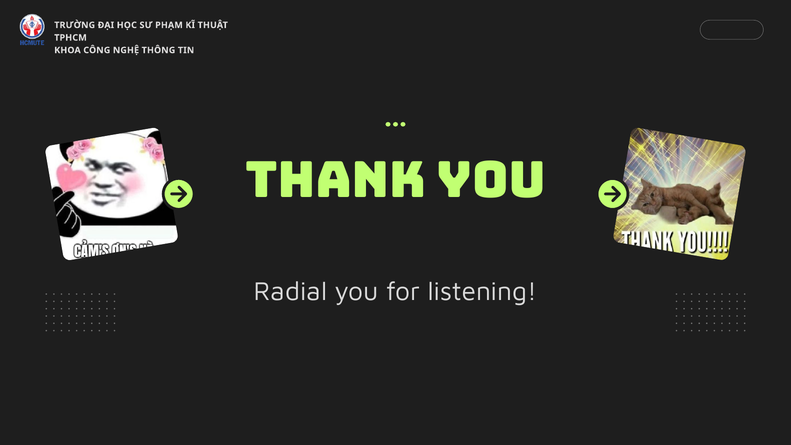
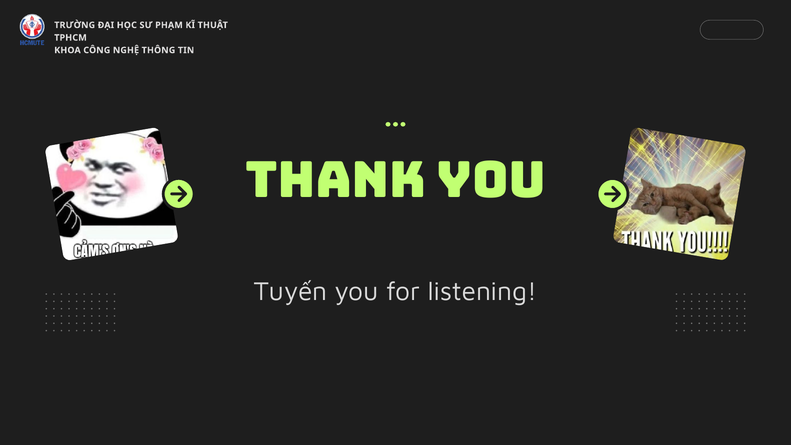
Radial: Radial -> Tuyến (291, 291)
